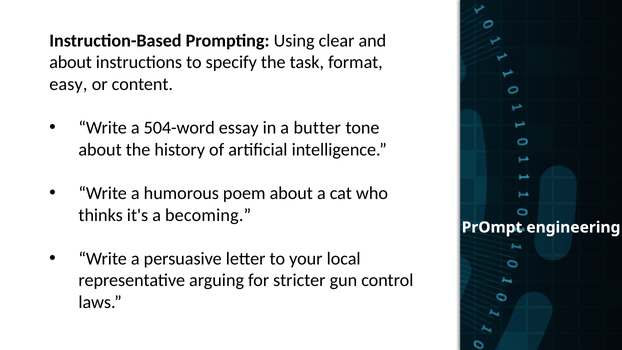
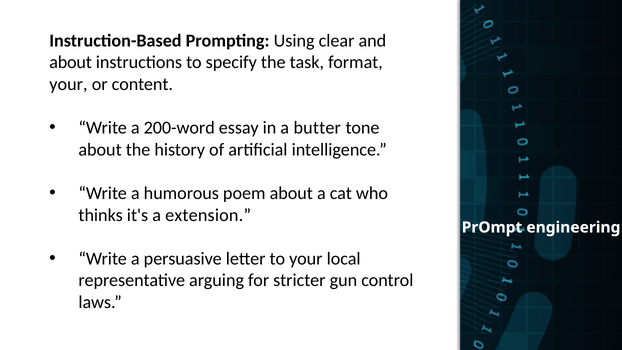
easy: easy -> your (68, 84)
504-word: 504-word -> 200-word (179, 128)
becoming: becoming -> extension (208, 215)
